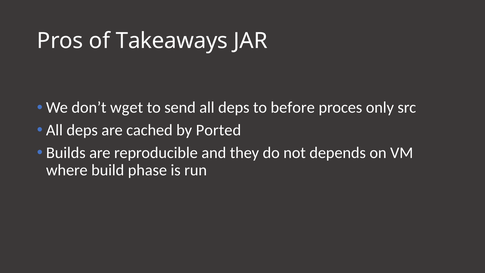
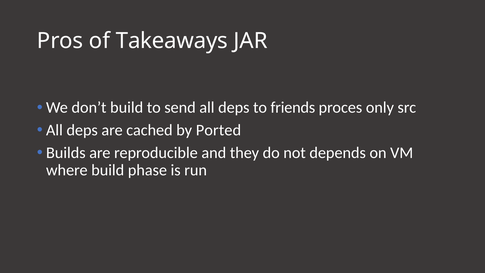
don’t wget: wget -> build (127, 108)
before: before -> friends (293, 108)
